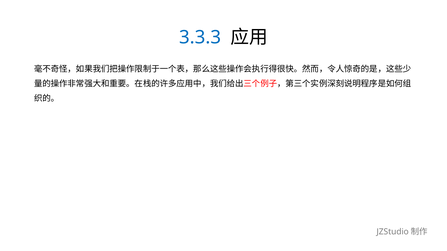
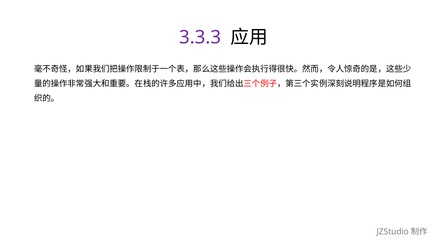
3.3.3 colour: blue -> purple (200, 38)
